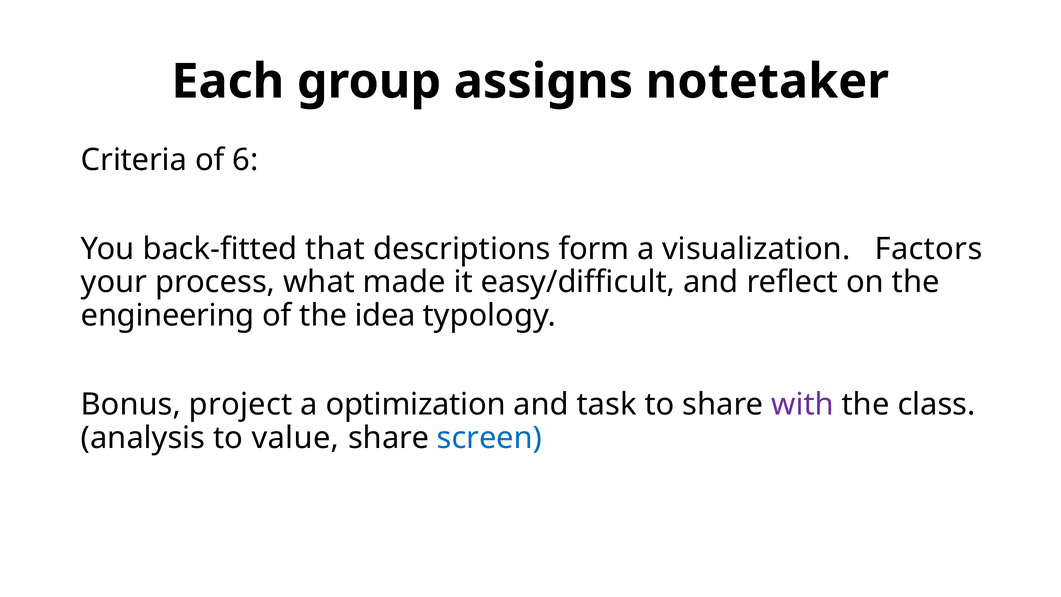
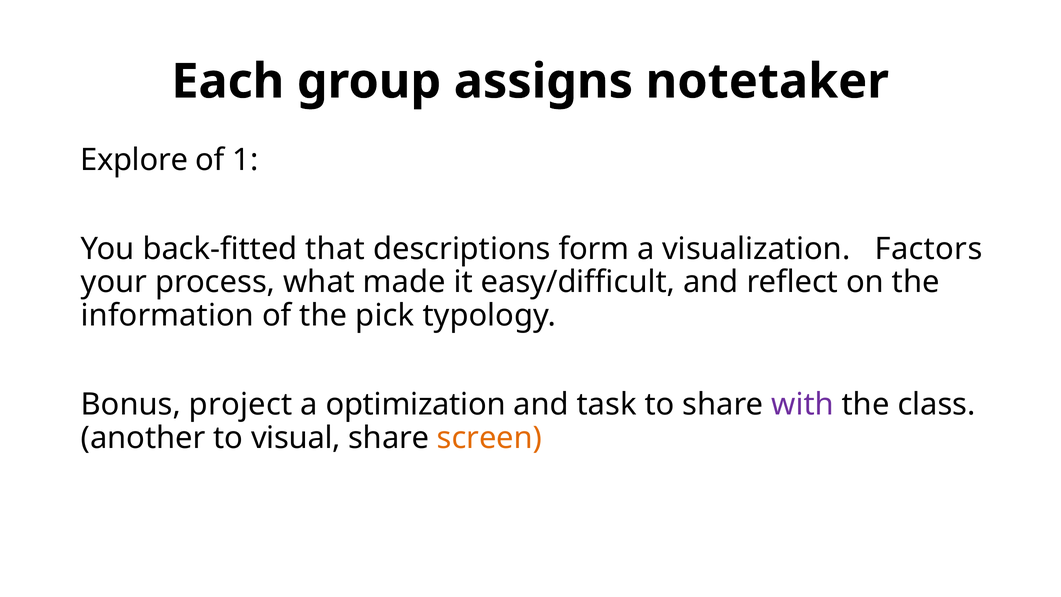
Criteria: Criteria -> Explore (134, 160)
6: 6 -> 1 (245, 160)
engineering: engineering -> information (167, 316)
idea: idea -> pick (385, 316)
analysis: analysis -> another (143, 438)
value: value -> visual (296, 438)
screen colour: blue -> orange (490, 438)
